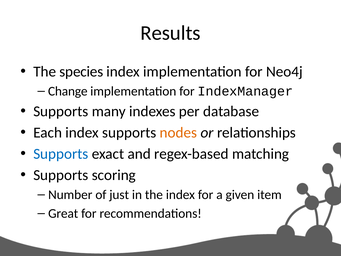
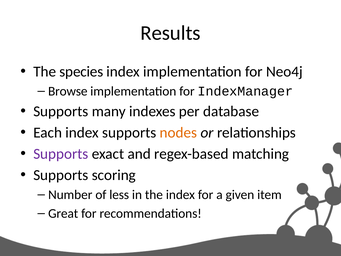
Change: Change -> Browse (68, 91)
Supports colour: blue -> purple (61, 154)
just: just -> less (119, 195)
